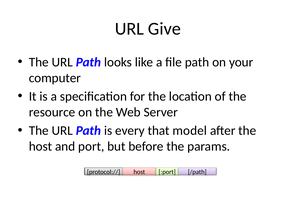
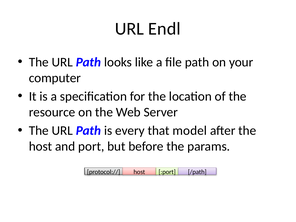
Give: Give -> Endl (164, 29)
